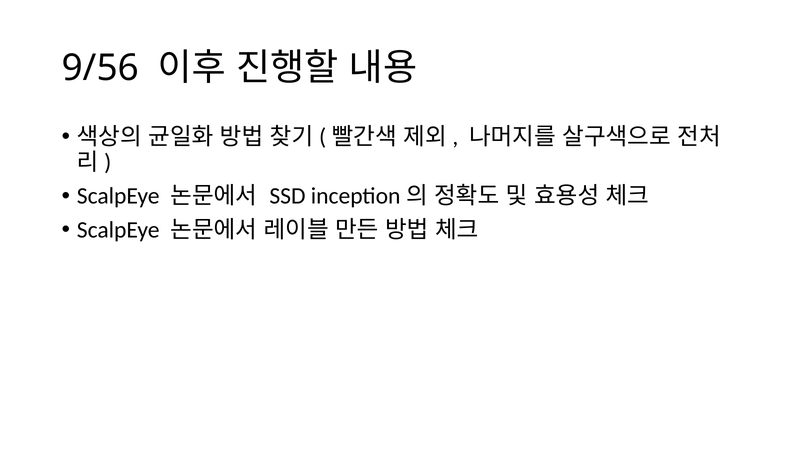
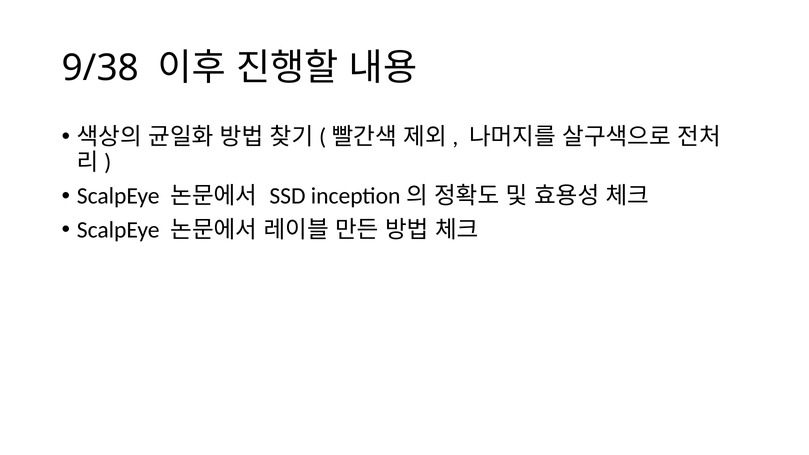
9/56: 9/56 -> 9/38 (100, 68)
